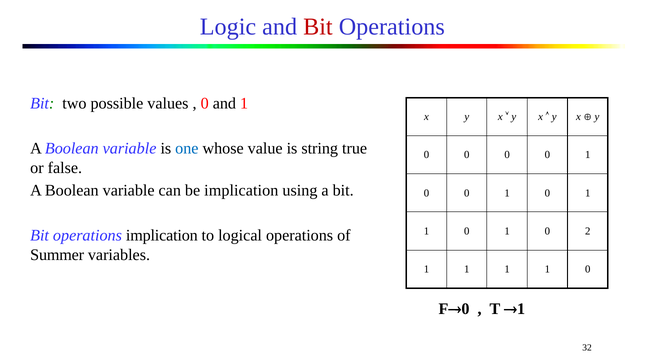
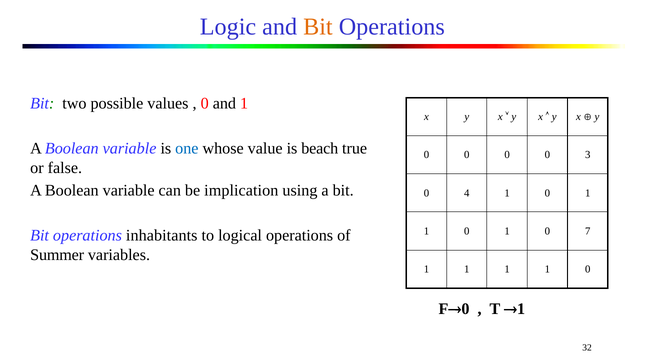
Bit colour: red -> orange (318, 27)
string: string -> beach (320, 148)
0 0 0 1: 1 -> 3 (588, 155)
0: 0 -> 4 (467, 193)
2: 2 -> 7 (588, 231)
operations implication: implication -> inhabitants (162, 235)
